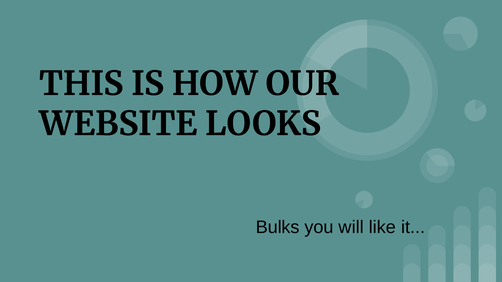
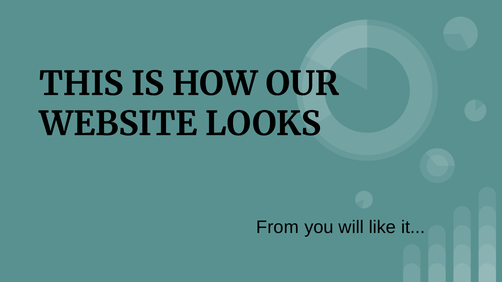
Bulks: Bulks -> From (278, 228)
